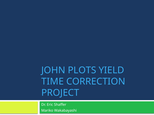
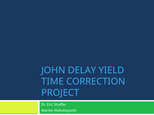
PLOTS: PLOTS -> DELAY (82, 70)
